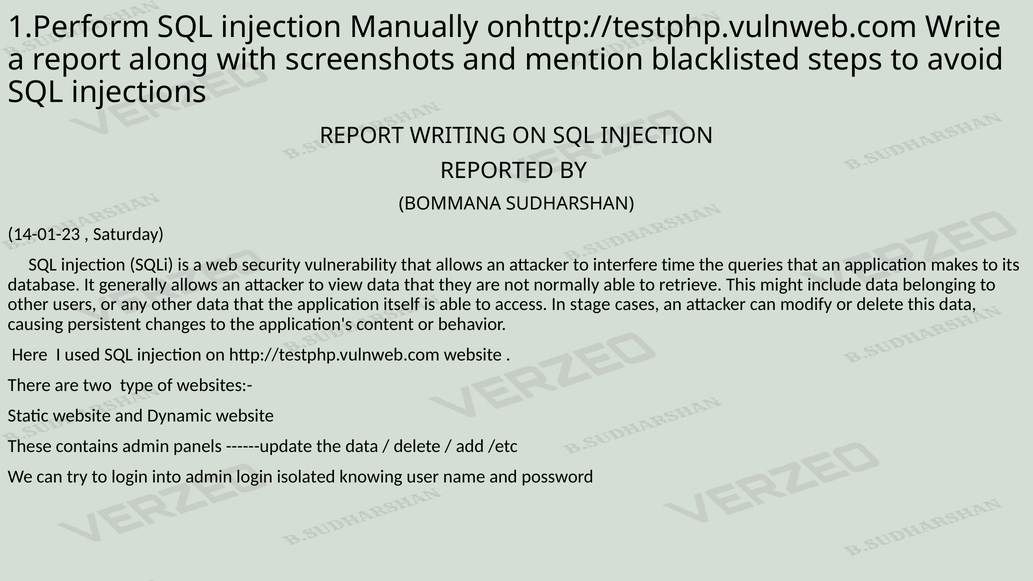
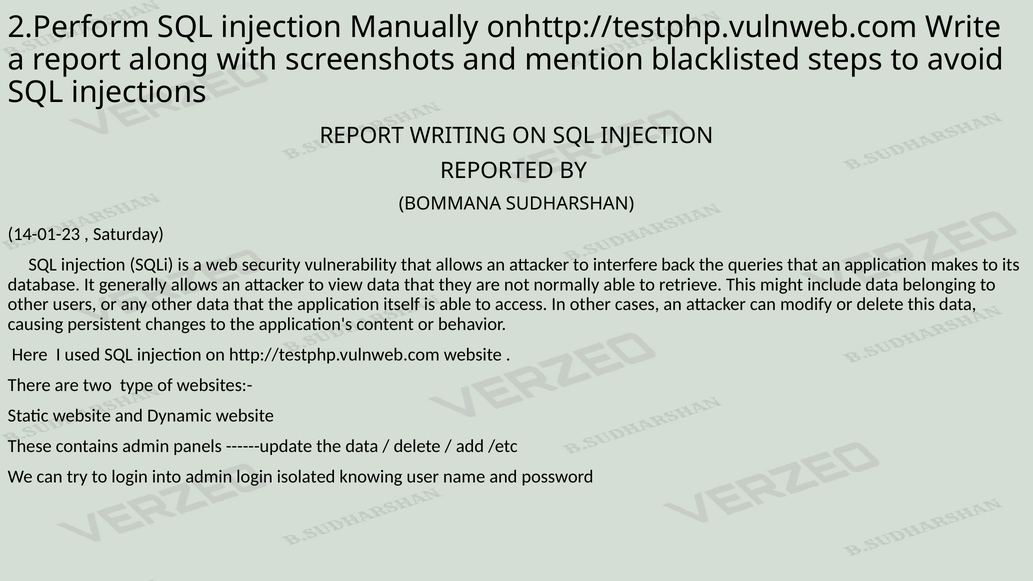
1.Perform: 1.Perform -> 2.Perform (79, 27)
time: time -> back (678, 265)
In stage: stage -> other (590, 304)
